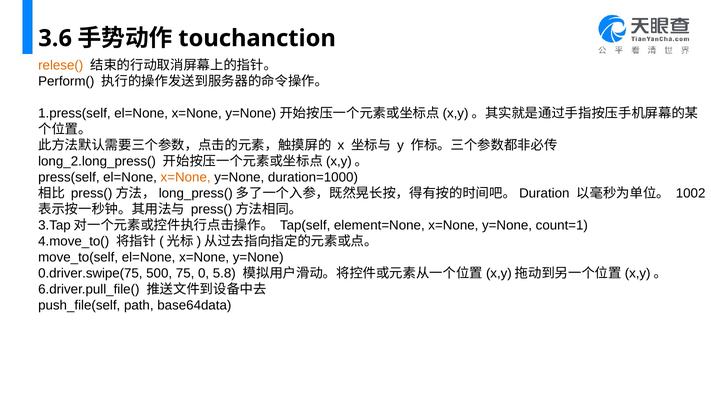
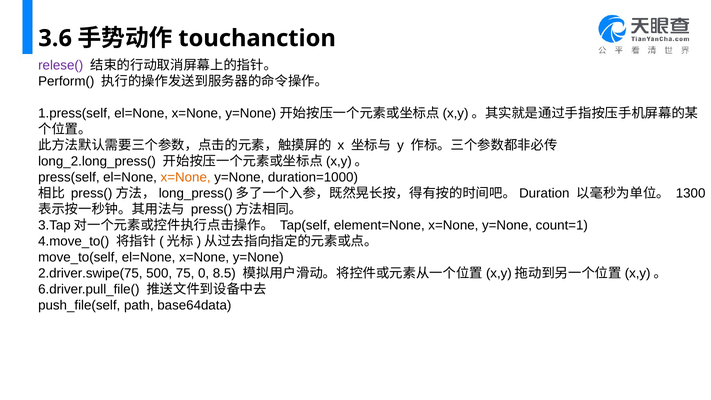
relese( colour: orange -> purple (61, 65)
1002: 1002 -> 1300 (691, 193)
0.driver.swipe(75: 0.driver.swipe(75 -> 2.driver.swipe(75 (90, 273)
5.8: 5.8 -> 8.5 (224, 273)
